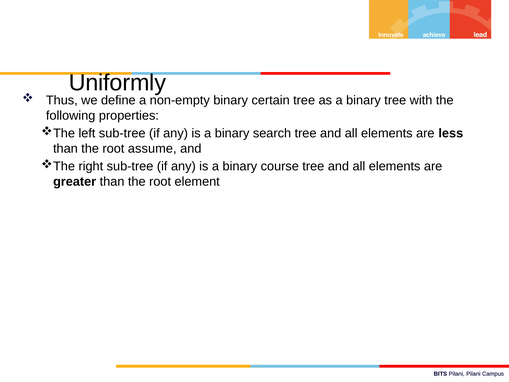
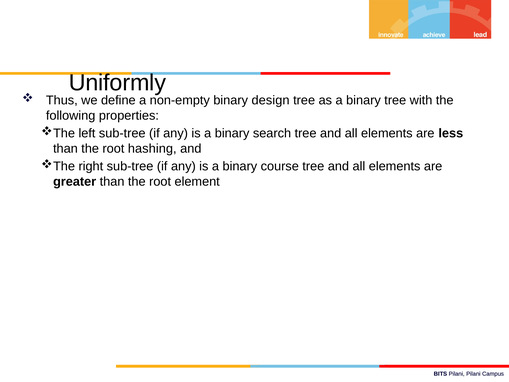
certain: certain -> design (271, 100)
assume: assume -> hashing (152, 149)
